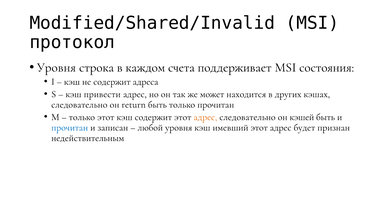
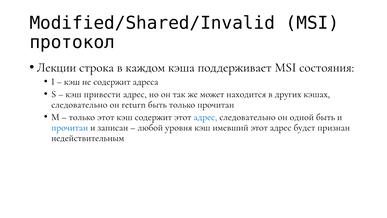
Уровня: Уровня -> Лекции (56, 67)
счета: счета -> кэша (181, 67)
адрес colour: orange -> blue (205, 117)
кэшей: кэшей -> одной (302, 117)
